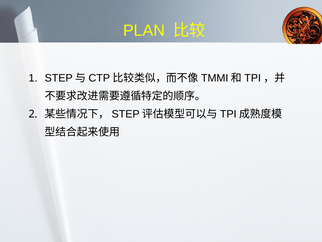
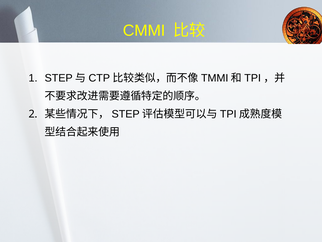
PLAN: PLAN -> CMMI (144, 30)
